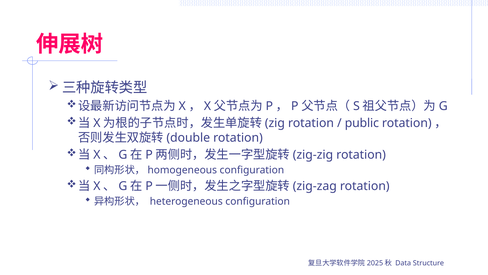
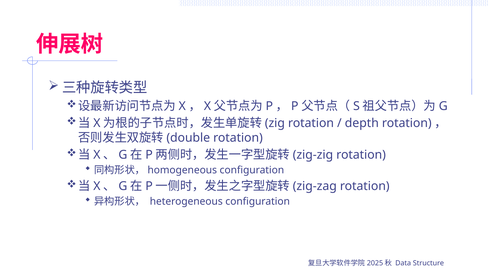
public: public -> depth (362, 123)
